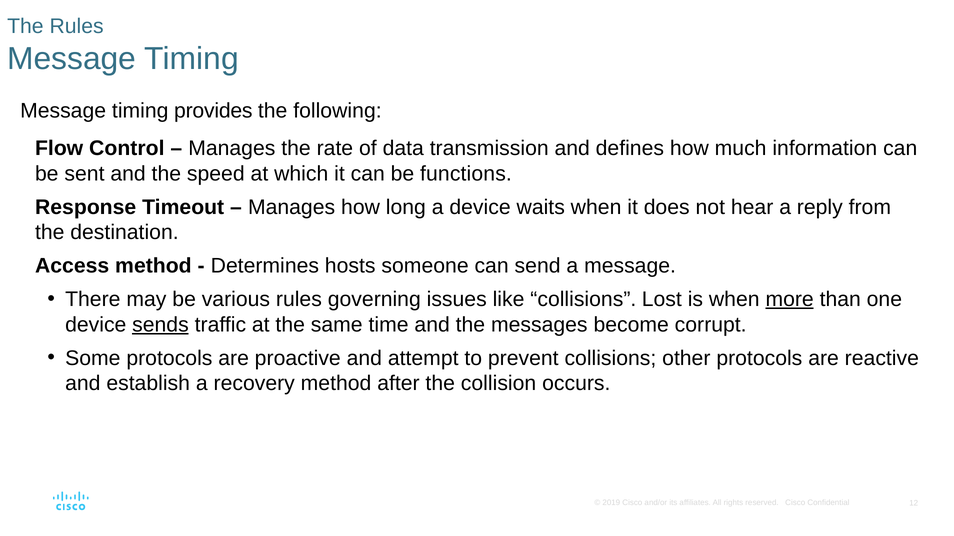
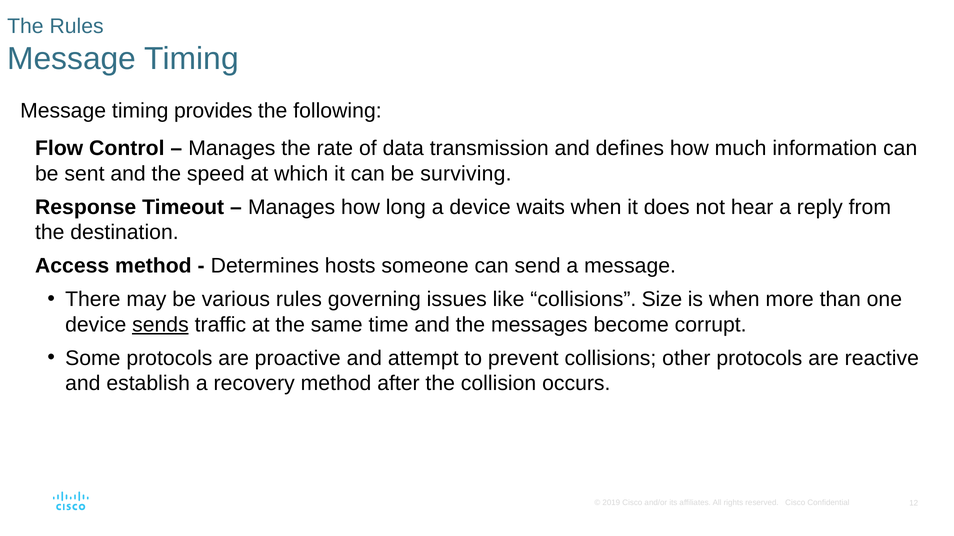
functions: functions -> surviving (466, 174)
Lost: Lost -> Size (662, 300)
more underline: present -> none (790, 300)
